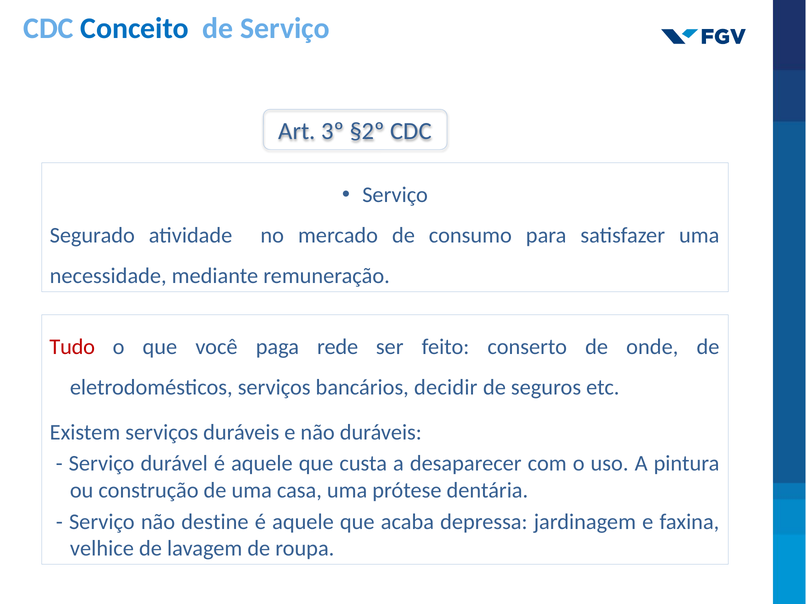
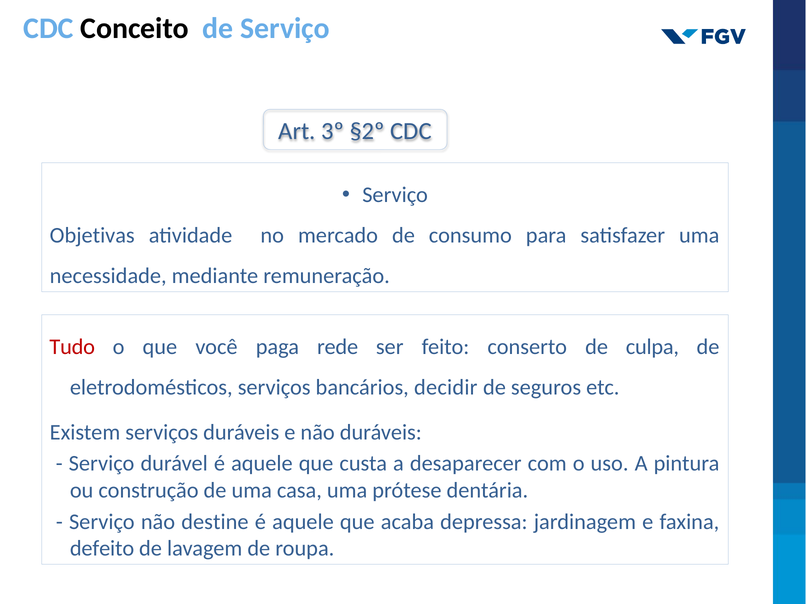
Conceito colour: blue -> black (135, 28)
Segurado: Segurado -> Objetivas (92, 236)
onde: onde -> culpa (652, 347)
velhice: velhice -> defeito (102, 549)
